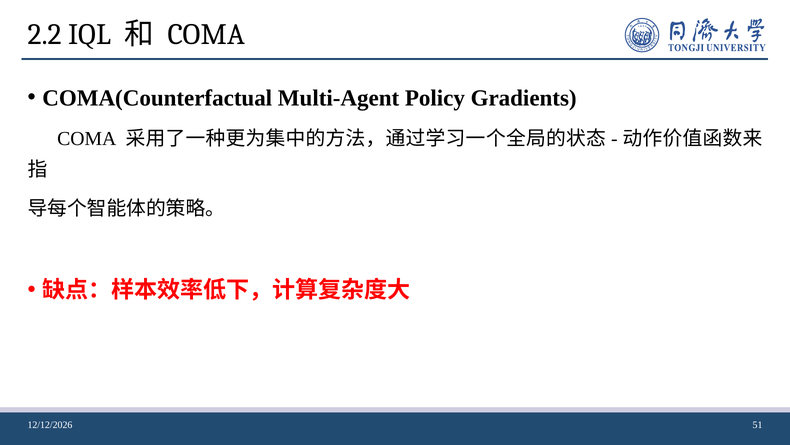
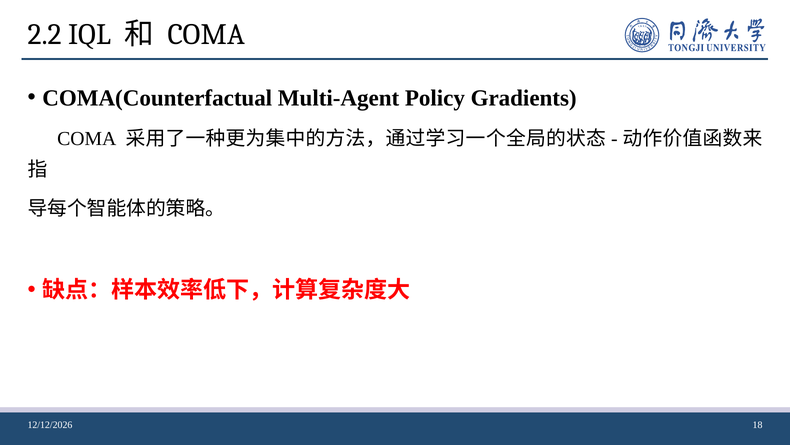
51: 51 -> 18 (758, 424)
